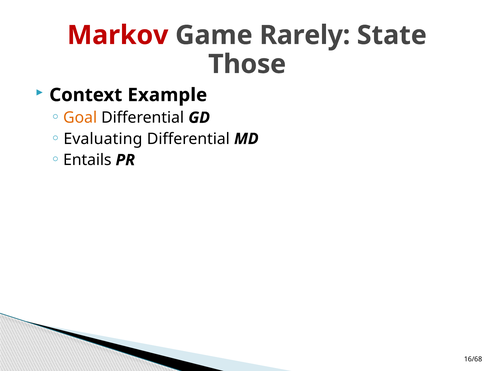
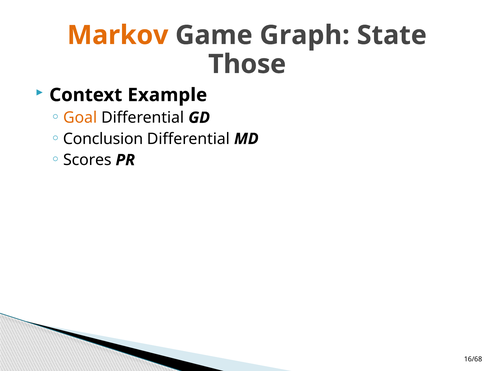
Markov colour: red -> orange (118, 35)
Rarely: Rarely -> Graph (305, 35)
Evaluating: Evaluating -> Conclusion (103, 139)
Entails: Entails -> Scores (87, 160)
